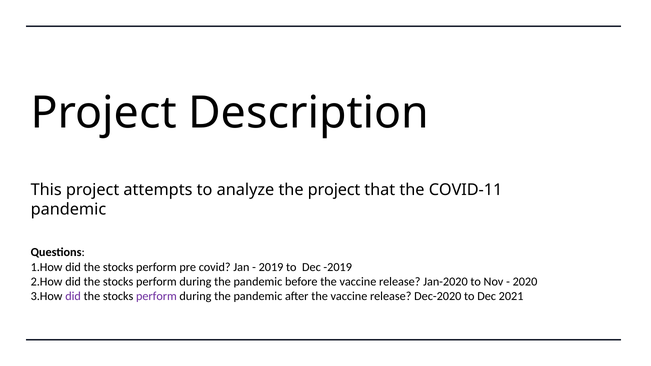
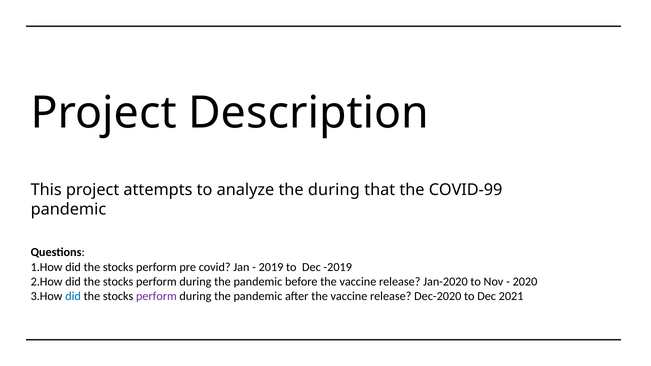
the project: project -> during (334, 190)
COVID-11: COVID-11 -> COVID-99 (466, 190)
did colour: purple -> blue (73, 297)
